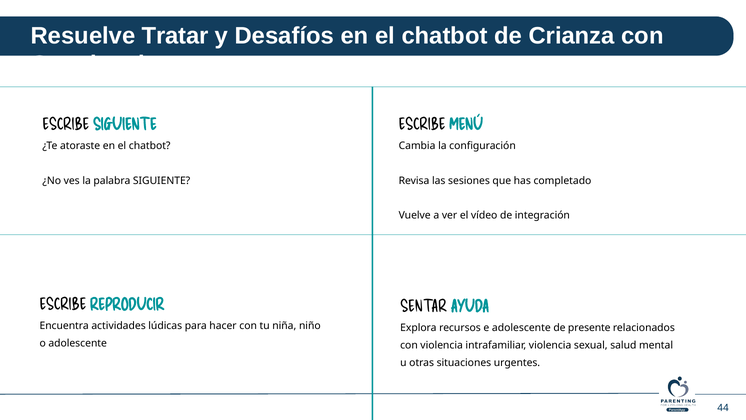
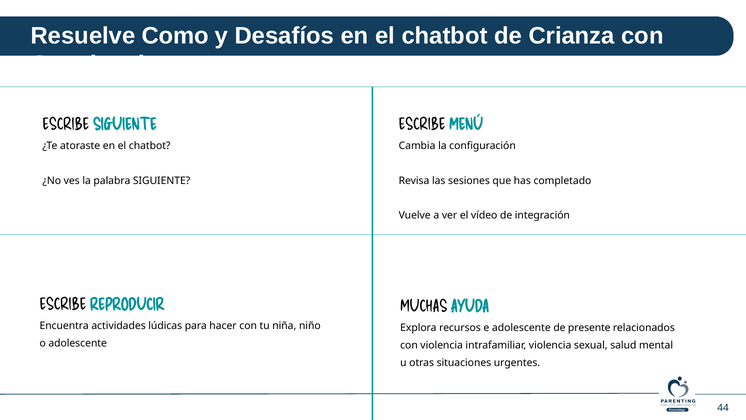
Tratar: Tratar -> Como (175, 36)
SENTAR: SENTAR -> MUCHAS (424, 306)
